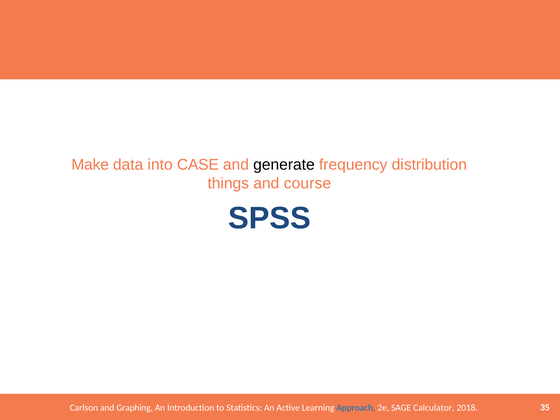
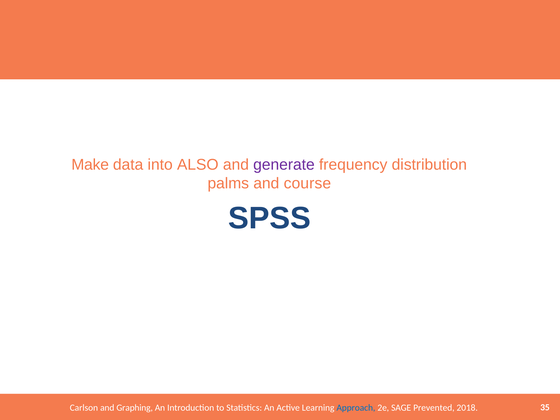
CASE: CASE -> ALSO (198, 165)
generate colour: black -> purple (284, 165)
things: things -> palms (228, 183)
Calculator: Calculator -> Prevented (434, 408)
